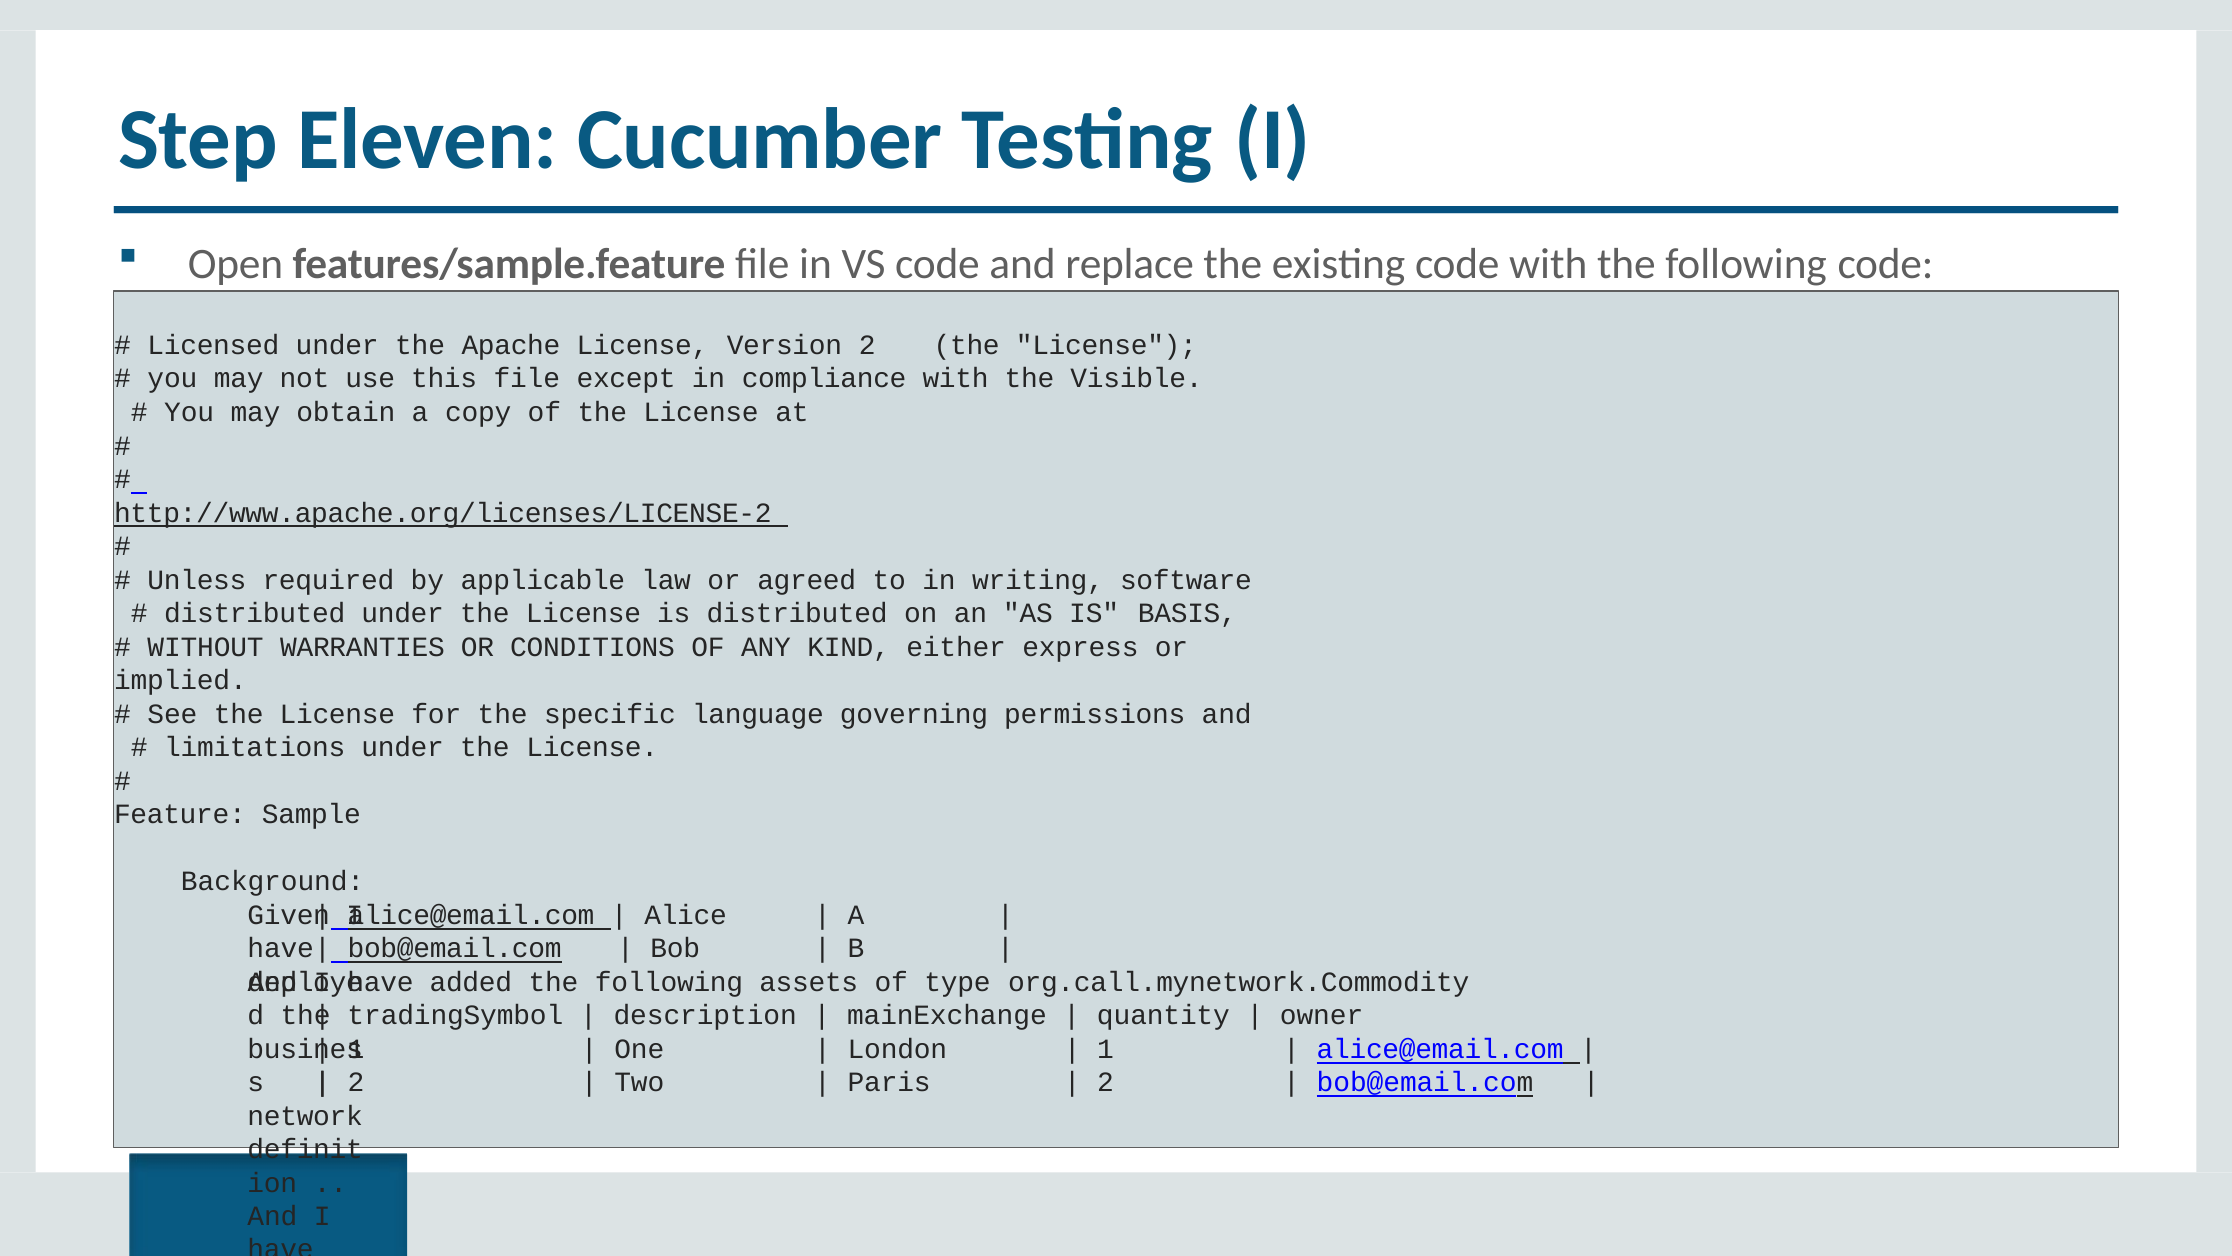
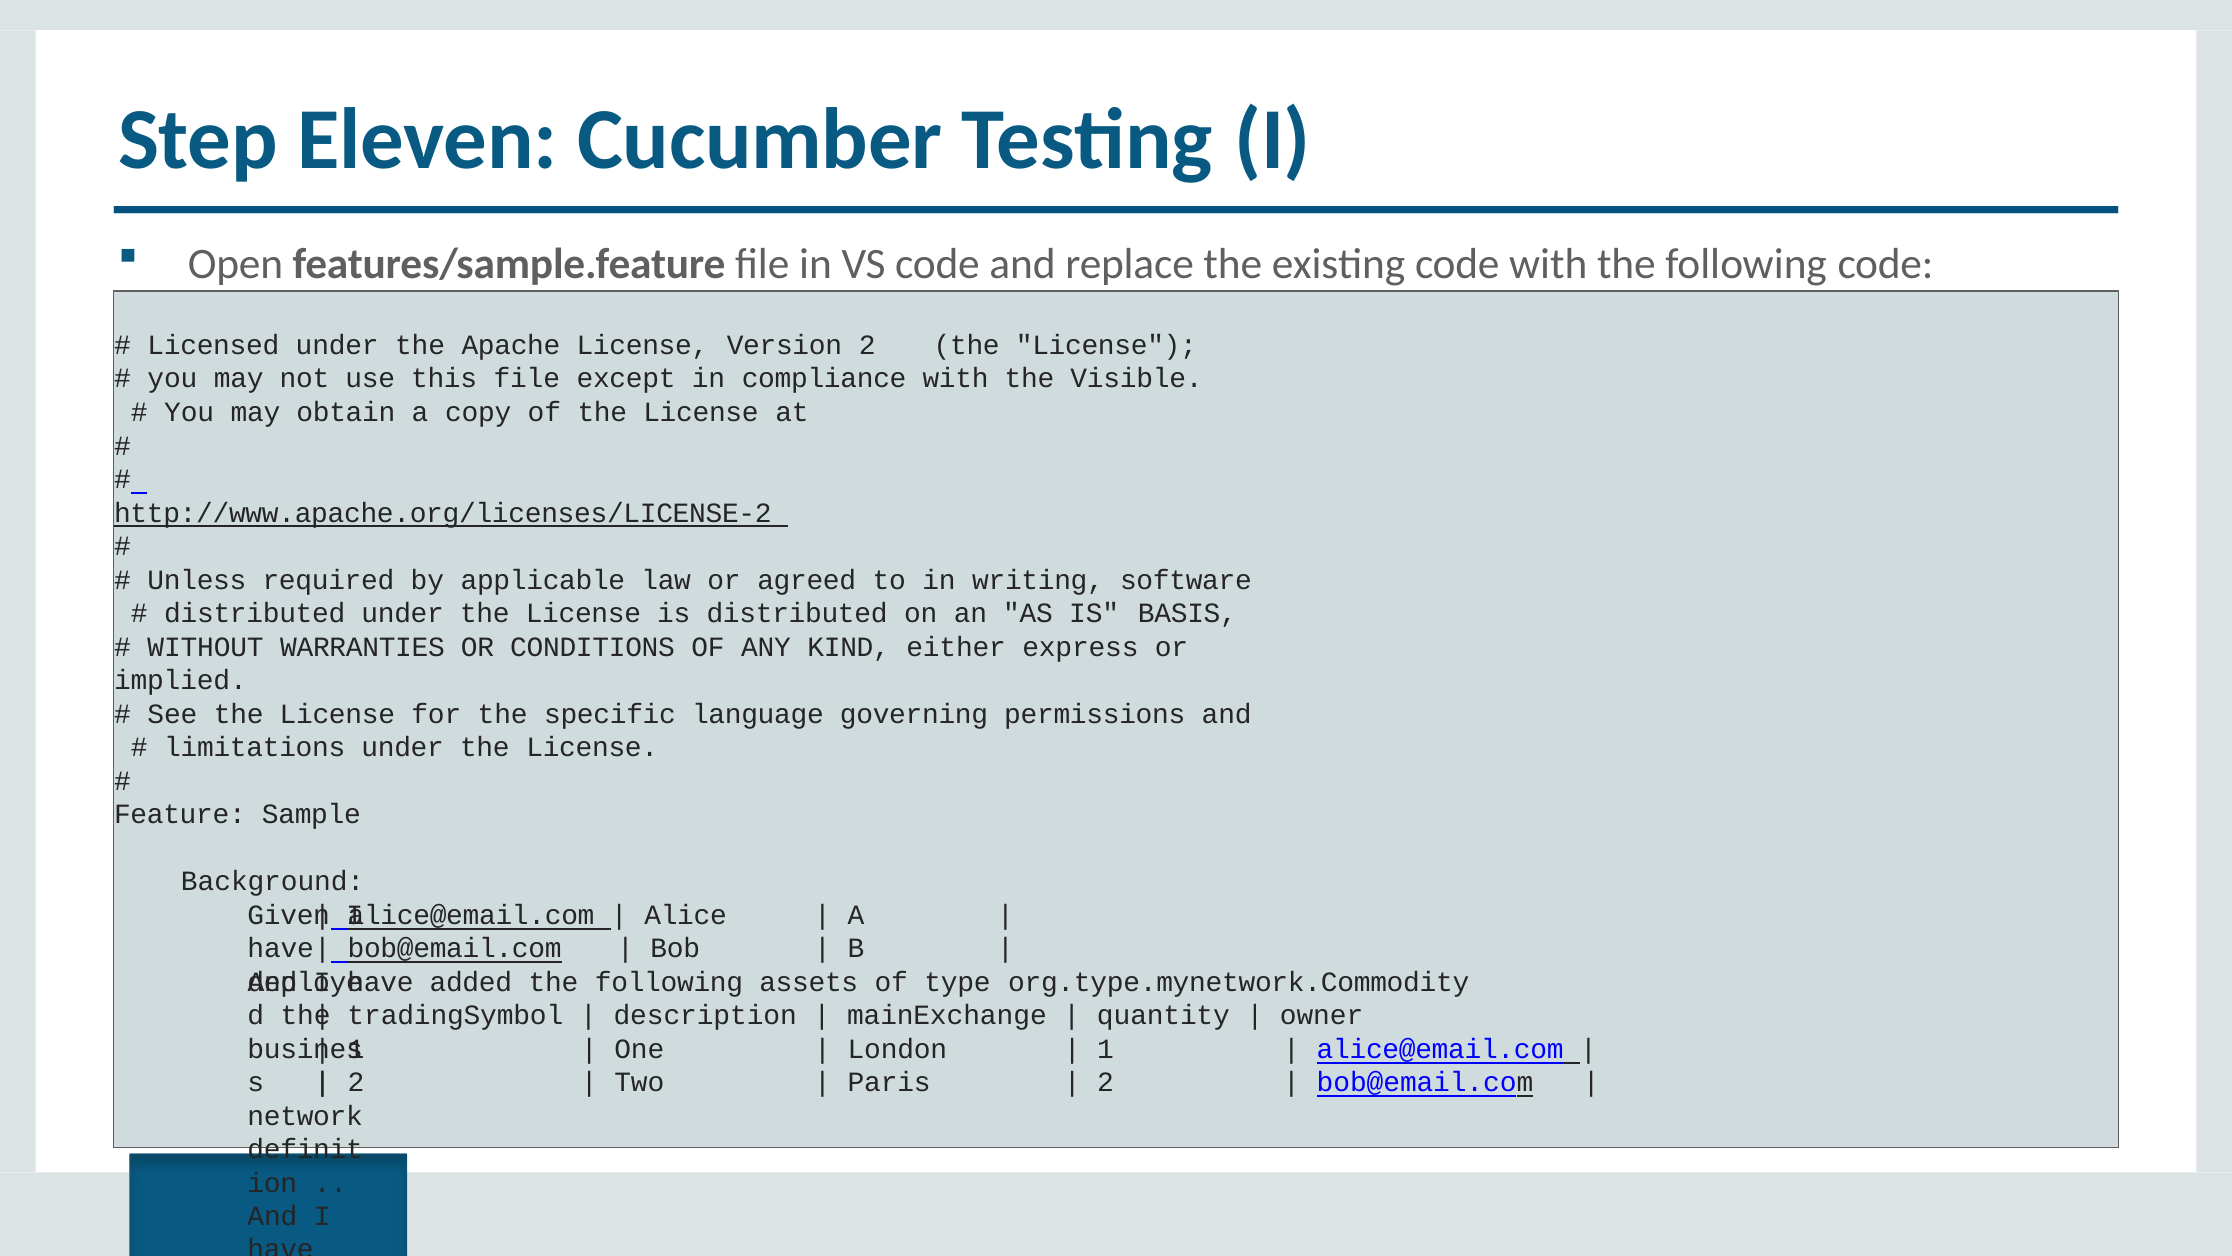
org.call.mynetwork.Commodity: org.call.mynetwork.Commodity -> org.type.mynetwork.Commodity (1239, 982)
